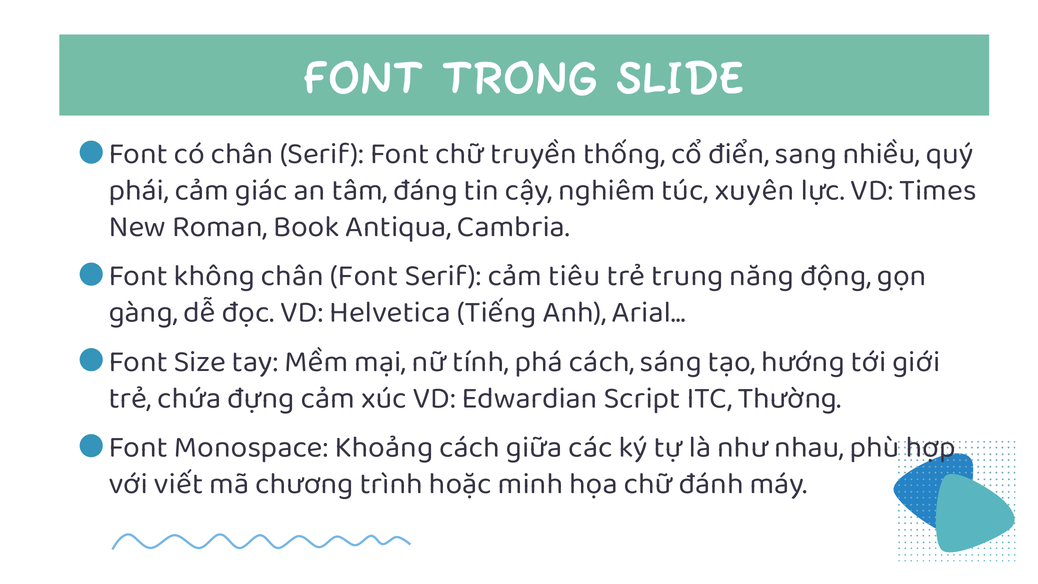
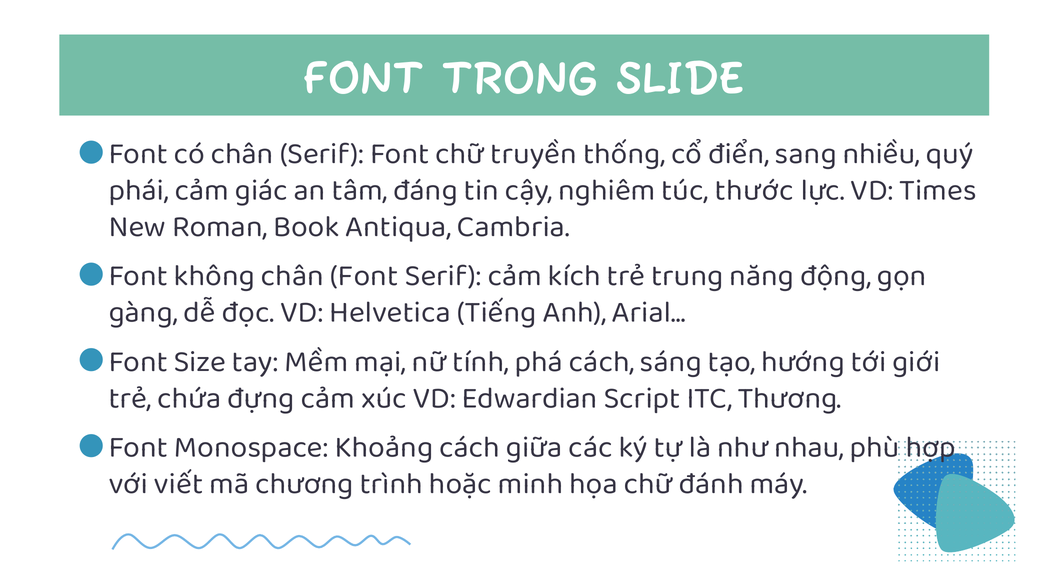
xuyên: xuyên -> thước (754, 190)
tiêu: tiêu -> kích (574, 275)
Thường: Thường -> Thương (790, 397)
